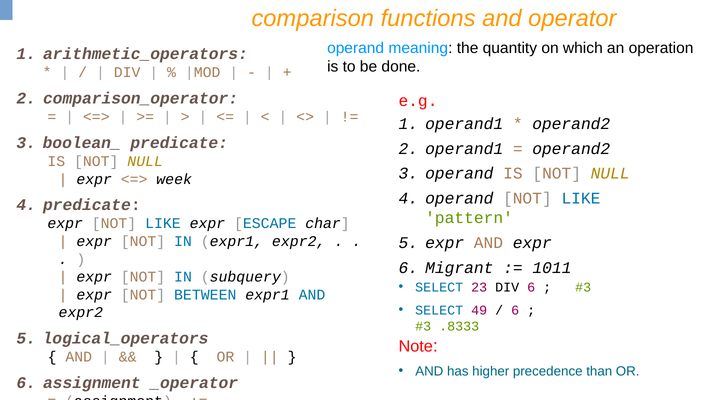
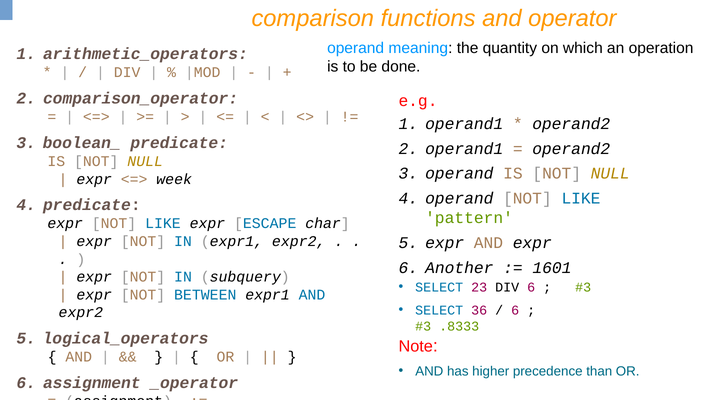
Migrant: Migrant -> Another (459, 268)
1011: 1011 -> 1601 (552, 268)
49: 49 -> 36 (479, 310)
